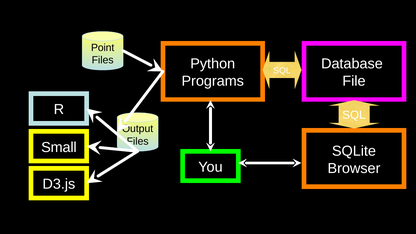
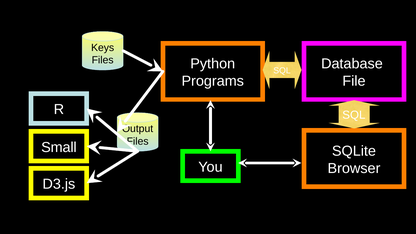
Point: Point -> Keys (103, 48)
